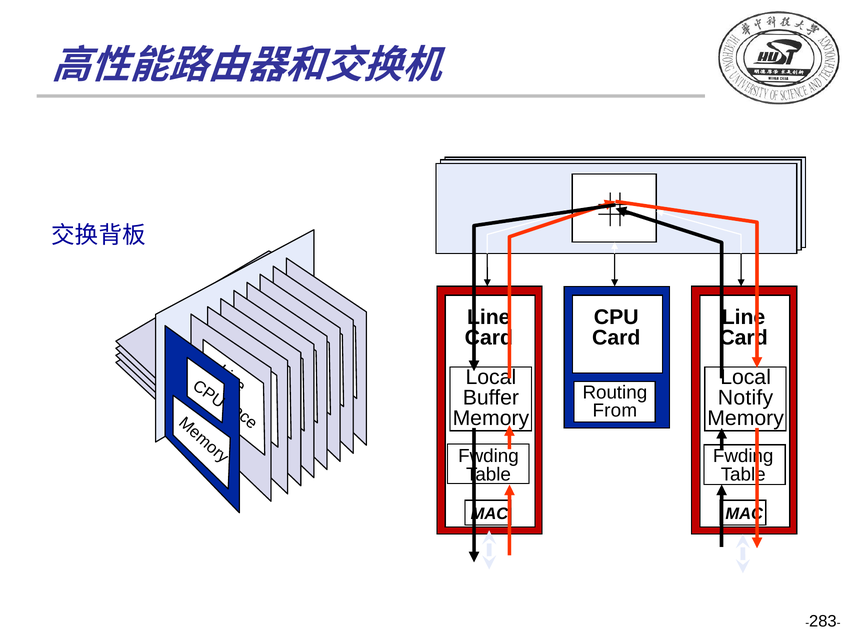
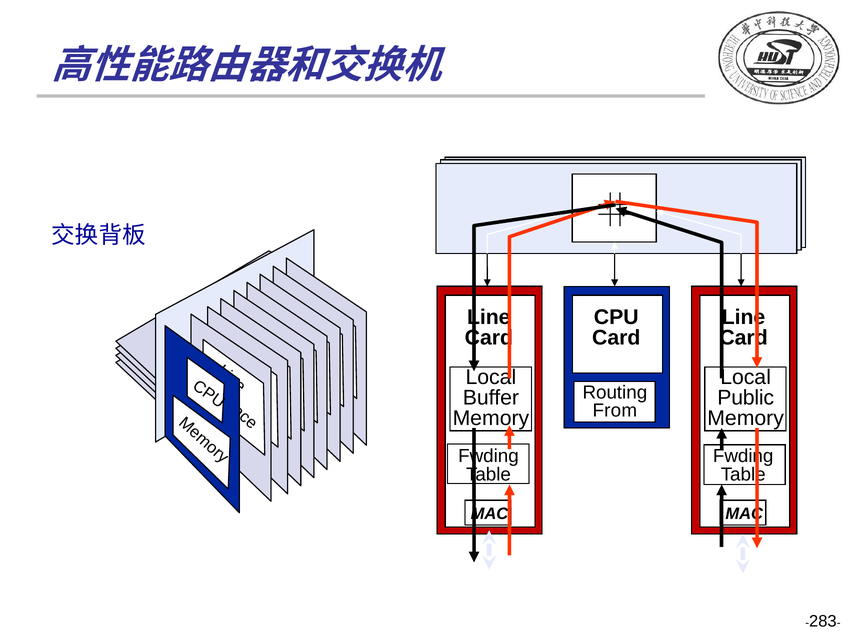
Notify: Notify -> Public (746, 398)
